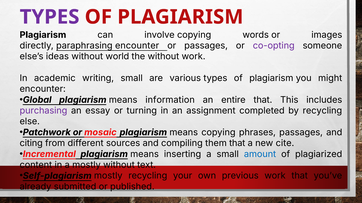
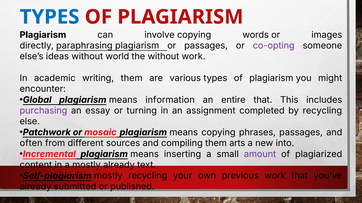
TYPES colour: purple -> blue (50, 17)
paraphrasing encounter: encounter -> plagiarism (137, 46)
writing small: small -> them (132, 78)
citing: citing -> often (31, 144)
them that: that -> arts (237, 144)
cite: cite -> into (285, 144)
amount colour: blue -> purple (260, 155)
mostly without: without -> already (119, 165)
